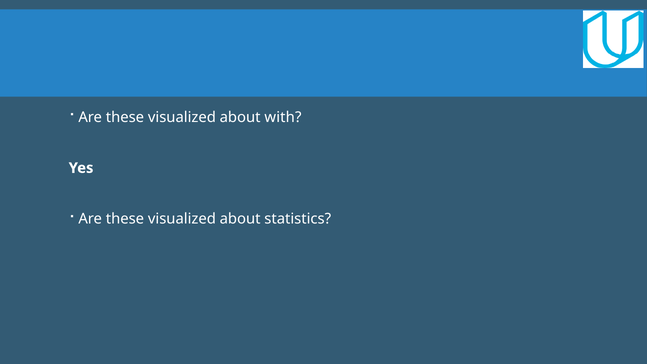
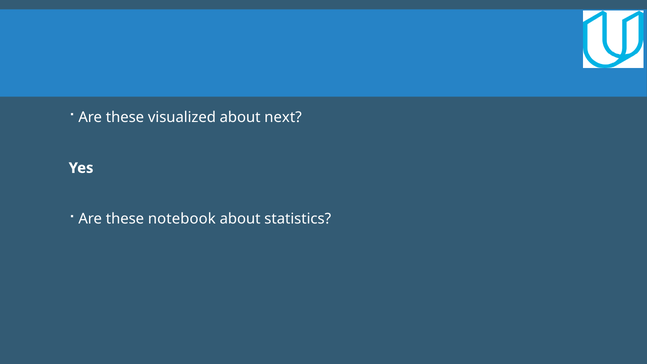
with: with -> next (283, 117)
visualized: visualized -> notebook (182, 219)
